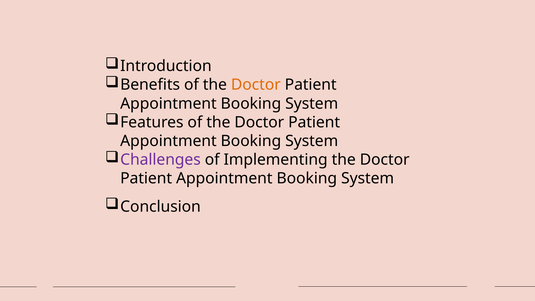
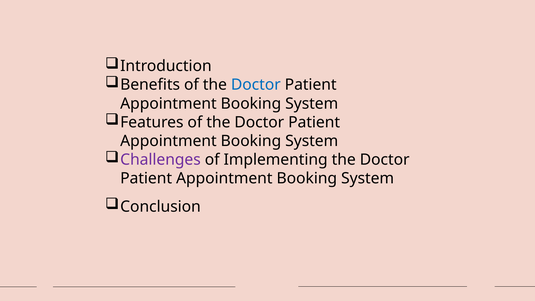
Doctor colour: orange -> blue (256, 85)
